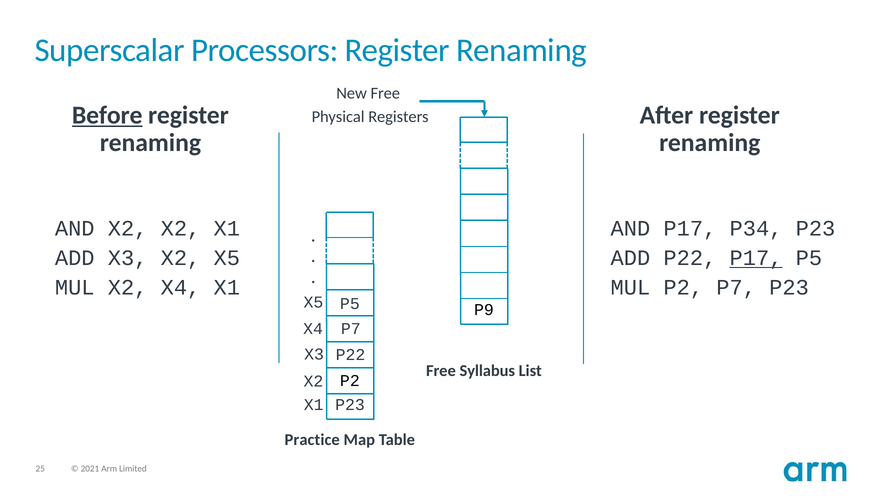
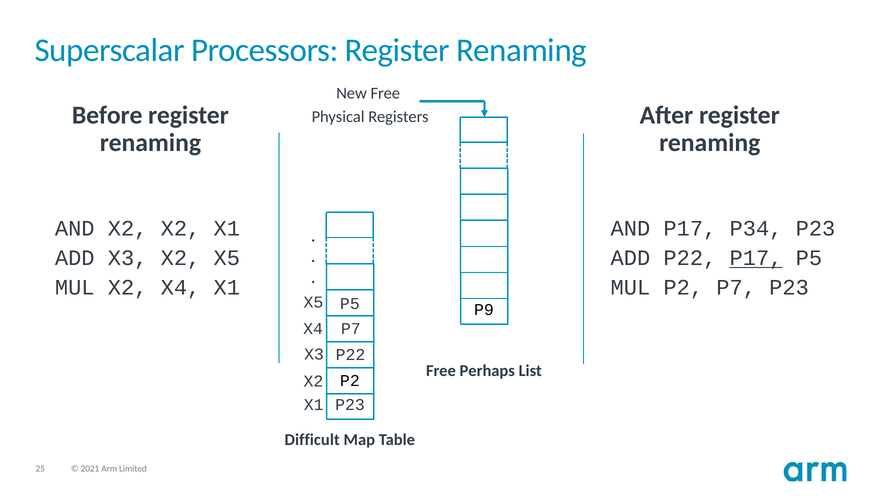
Before underline: present -> none (107, 115)
Syllabus: Syllabus -> Perhaps (487, 370)
Practice: Practice -> Difficult (312, 439)
